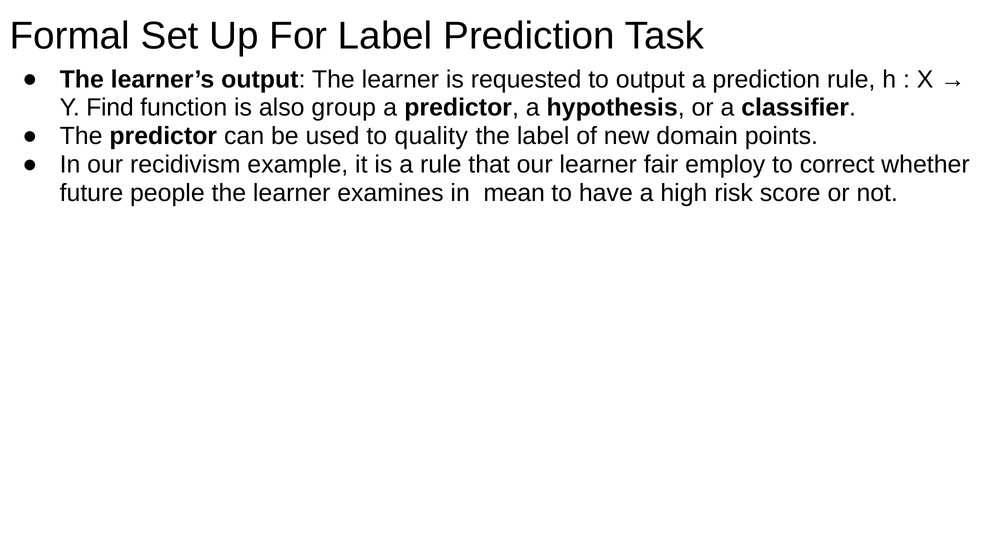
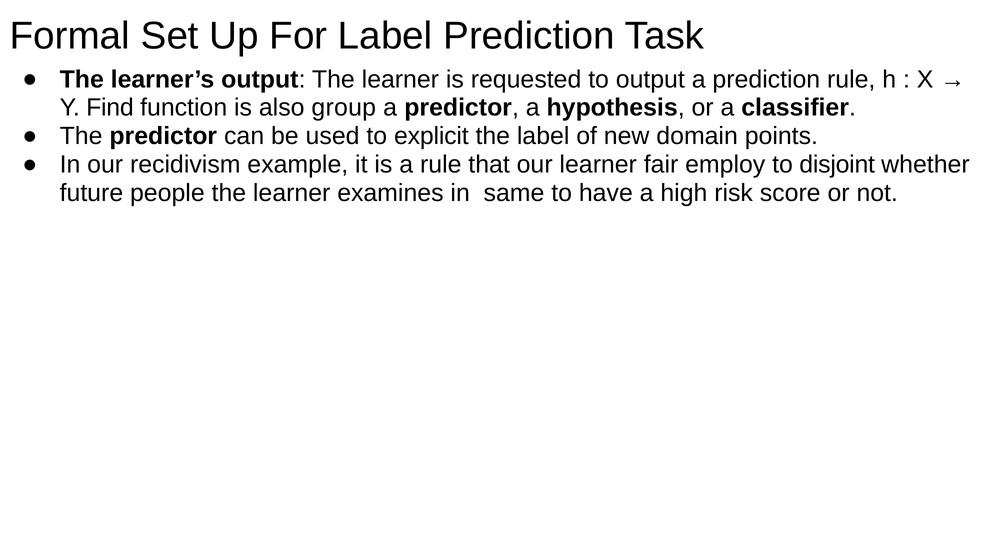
quality: quality -> explicit (431, 136)
correct: correct -> disjoint (837, 164)
mean: mean -> same (514, 193)
